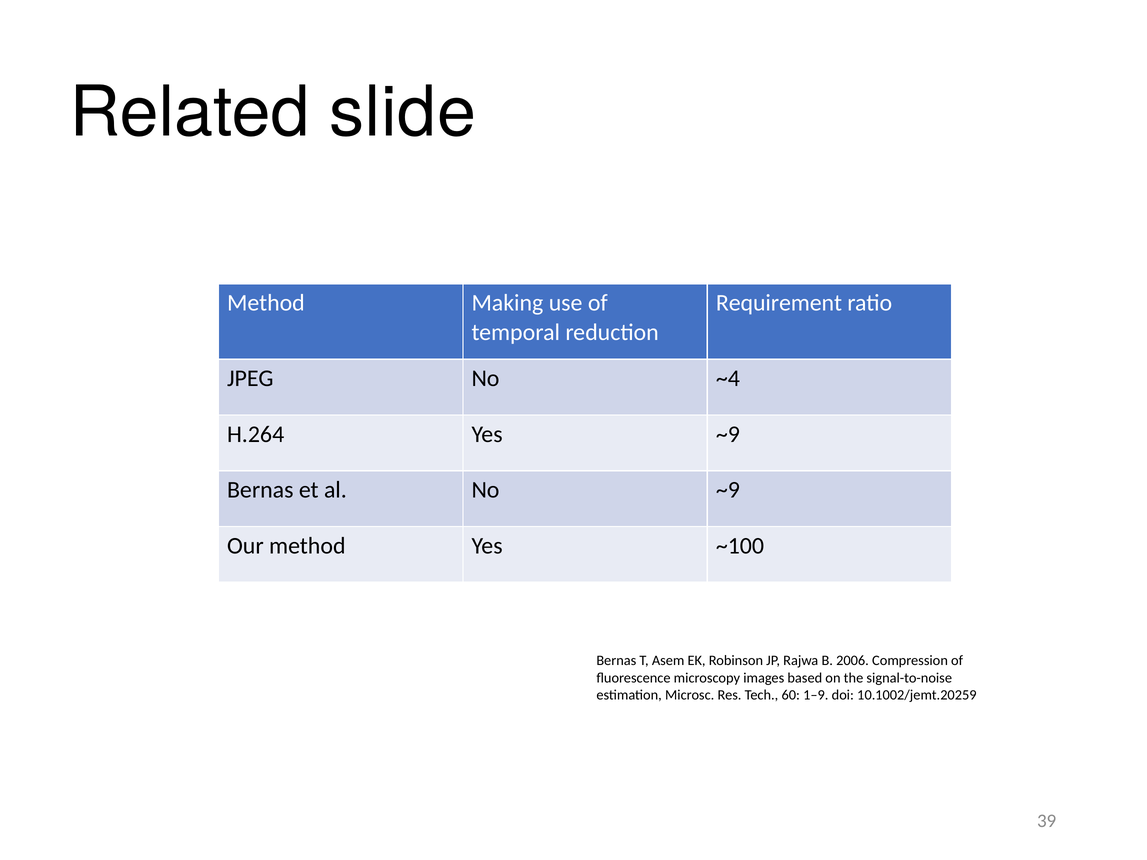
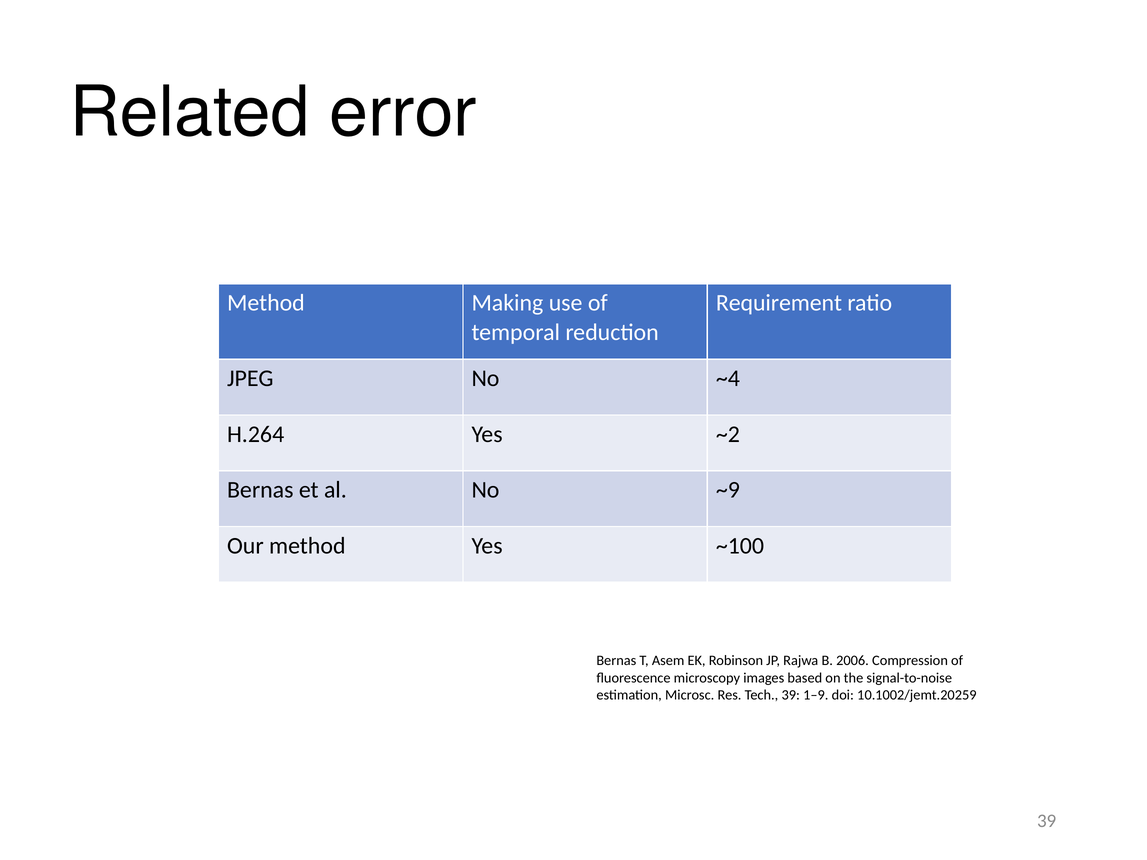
slide: slide -> error (403, 113)
Yes ~9: ~9 -> ~2 (728, 434)
Tech 60: 60 -> 39 (791, 695)
